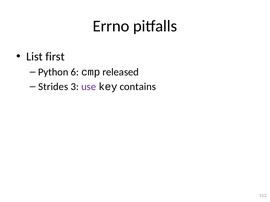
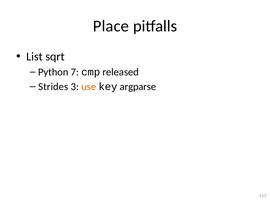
Errno: Errno -> Place (111, 26)
first: first -> sqrt (55, 57)
6: 6 -> 7 (75, 72)
use colour: purple -> orange (89, 87)
contains: contains -> argparse (138, 87)
